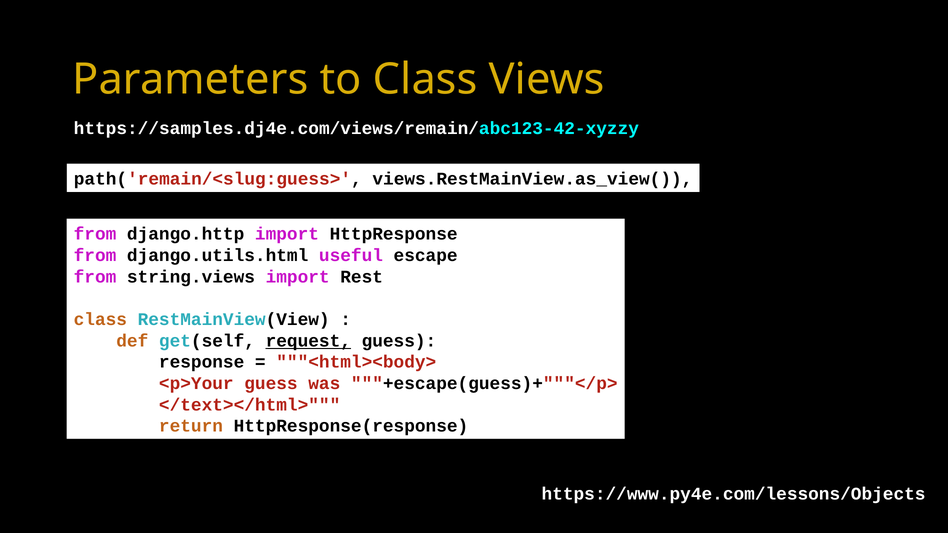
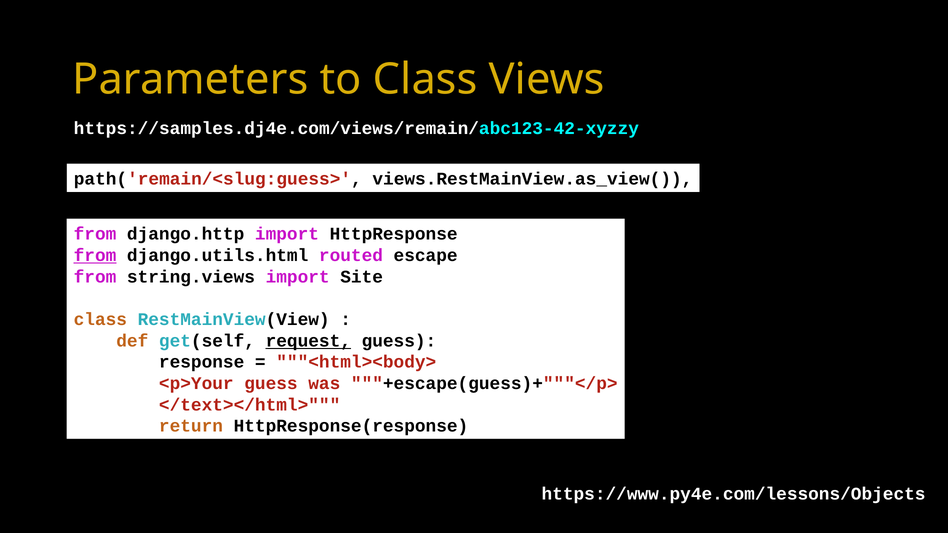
from underline: none -> present (95, 256)
useful: useful -> routed (351, 256)
Rest: Rest -> Site (362, 277)
